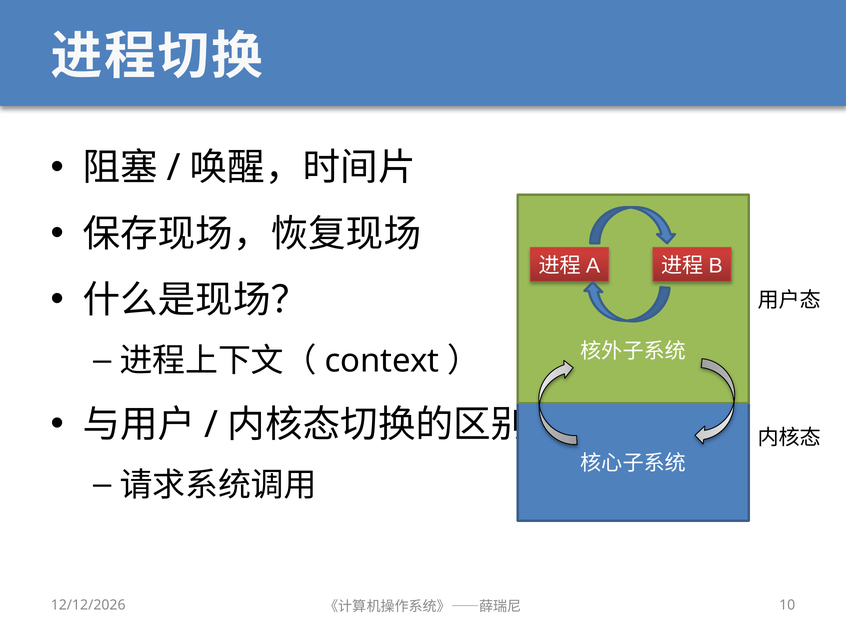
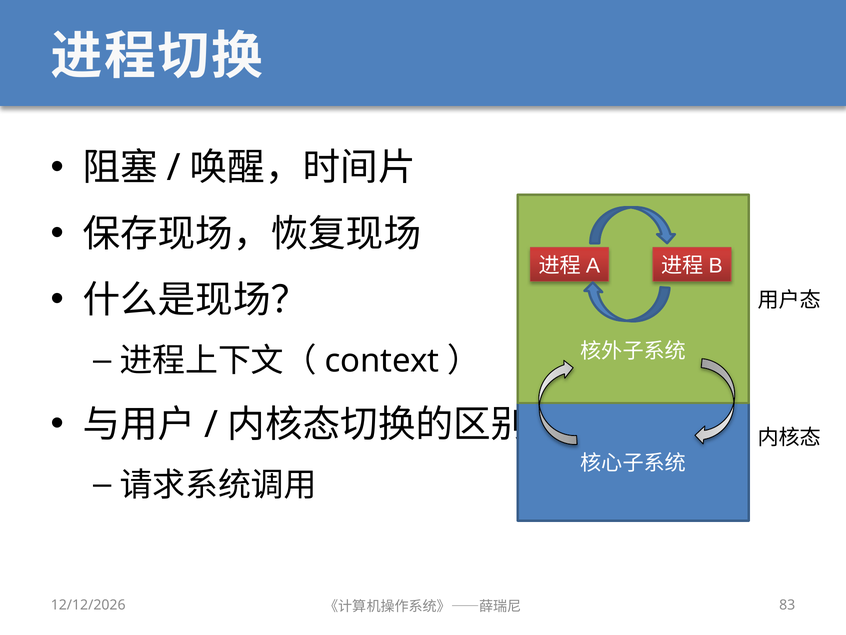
10: 10 -> 83 (787, 605)
